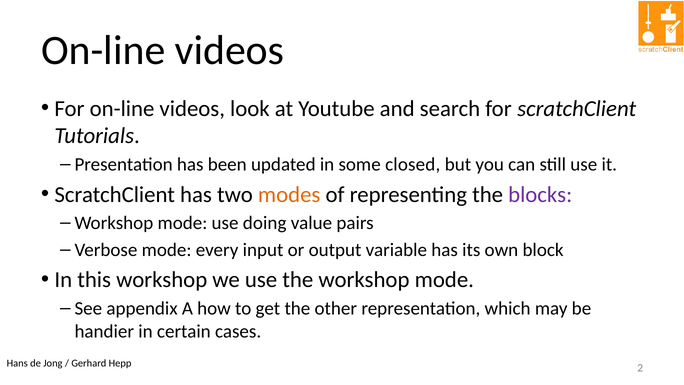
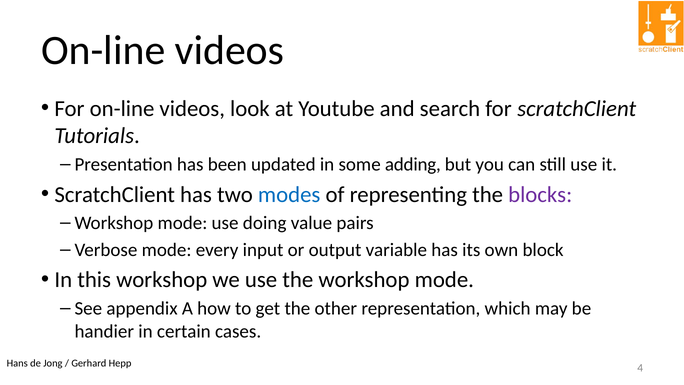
closed: closed -> adding (413, 164)
modes colour: orange -> blue (289, 194)
2: 2 -> 4 (640, 368)
